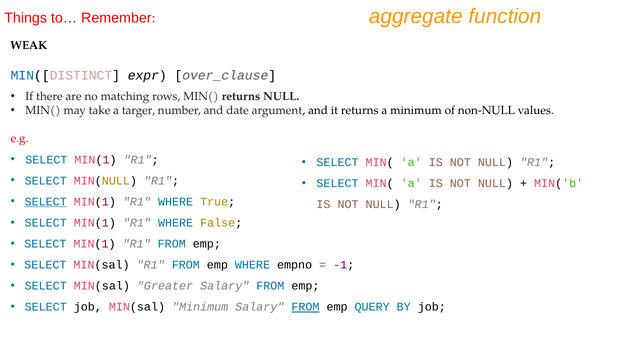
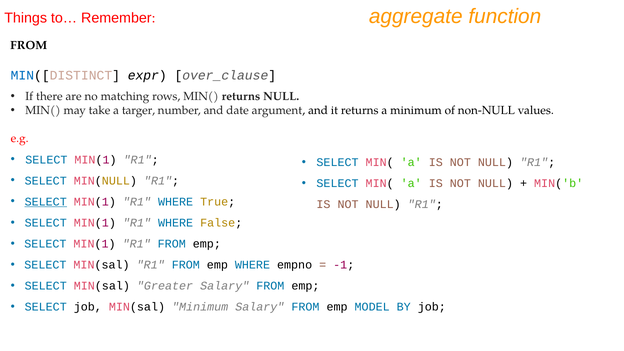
WEAK: WEAK -> FROM (29, 46)
FROM underline: present -> none (305, 307)
QUERY: QUERY -> MODEL (372, 307)
